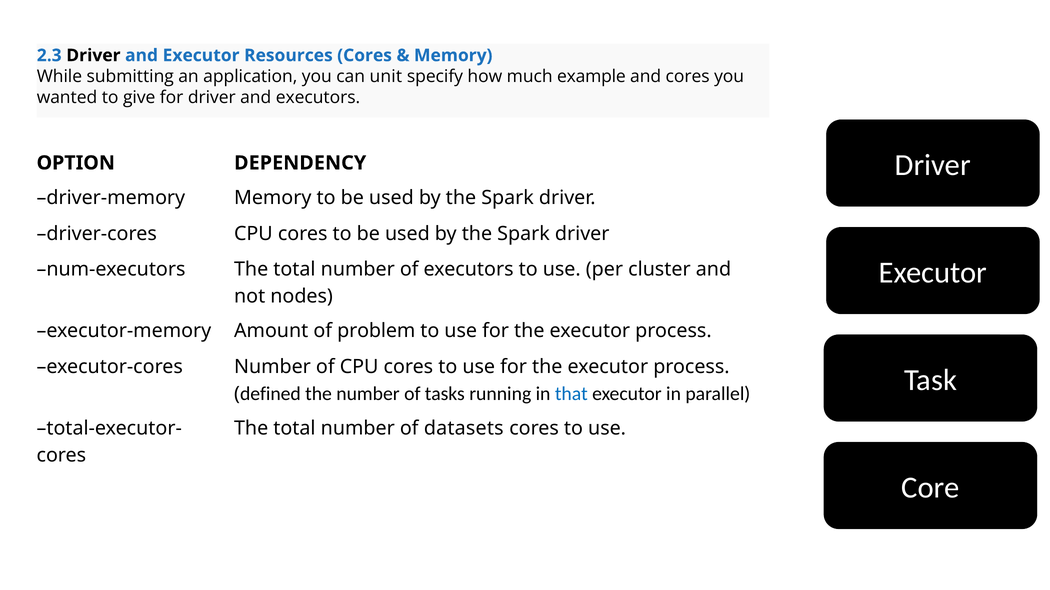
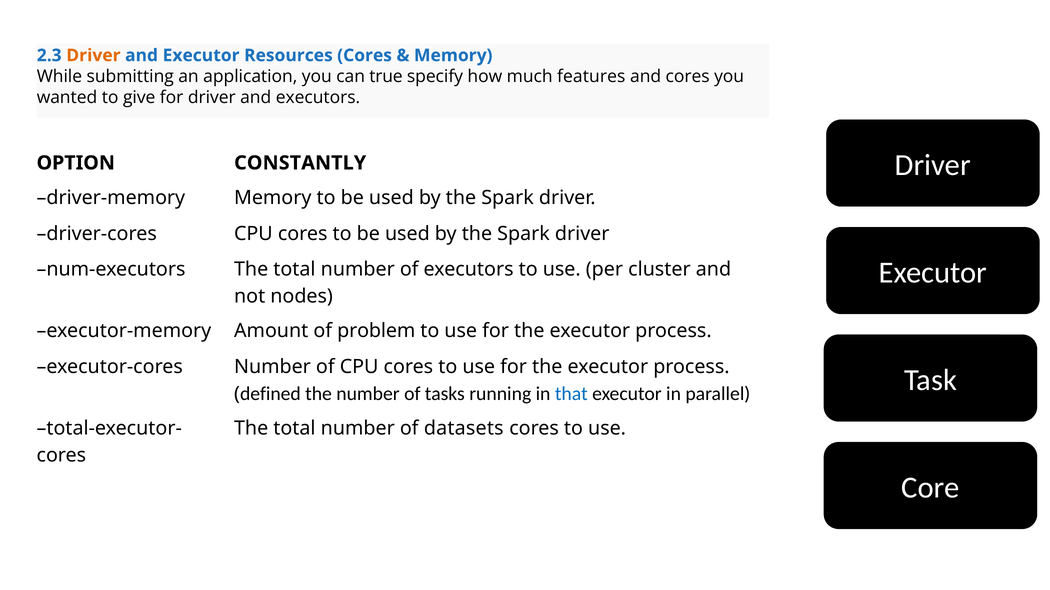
Driver colour: black -> orange (93, 55)
unit: unit -> true (386, 76)
example: example -> features (591, 76)
DEPENDENCY: DEPENDENCY -> CONSTANTLY (300, 163)
